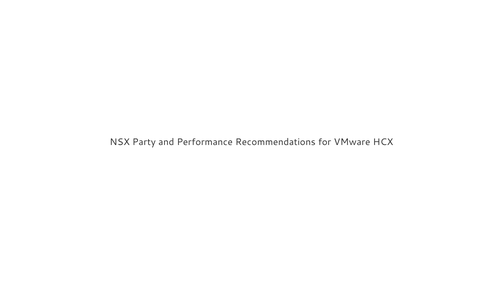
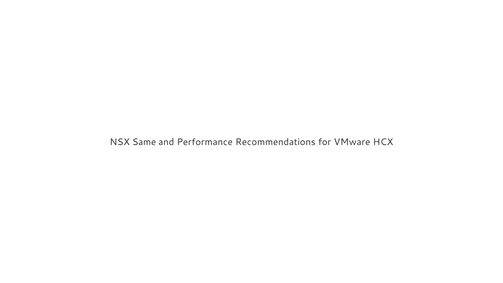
Party: Party -> Same (144, 142)
